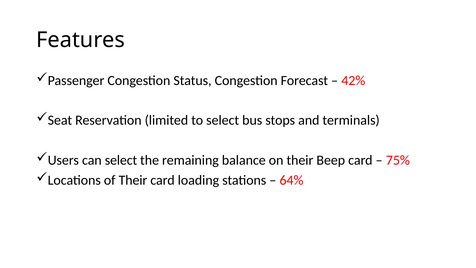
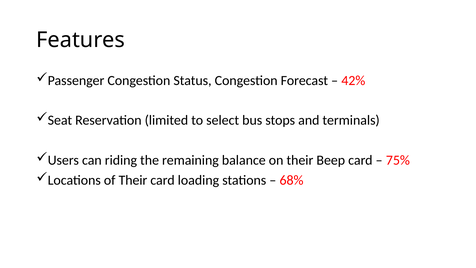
can select: select -> riding (121, 160)
64%: 64% -> 68% (291, 180)
